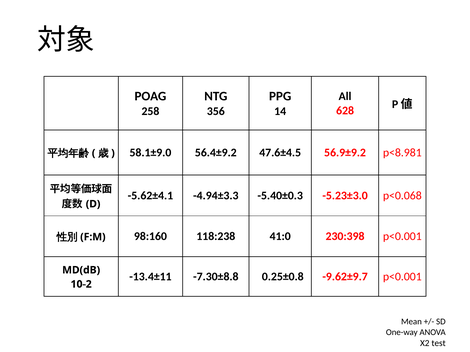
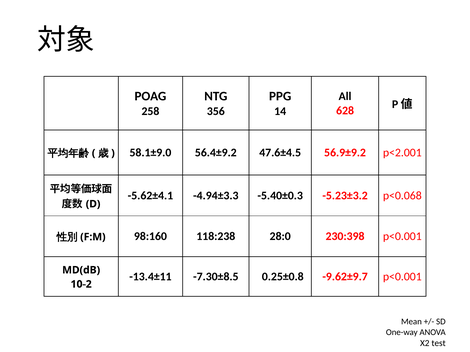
p<8.981: p<8.981 -> p<2.001 (402, 153)
-5.23±3.0: -5.23±3.0 -> -5.23±3.2 (345, 196)
41:0: 41:0 -> 28:0 (280, 237)
-7.30±8.8: -7.30±8.8 -> -7.30±8.5 (216, 277)
